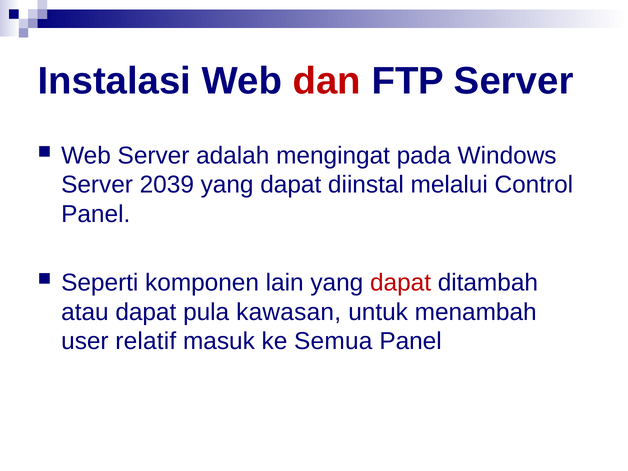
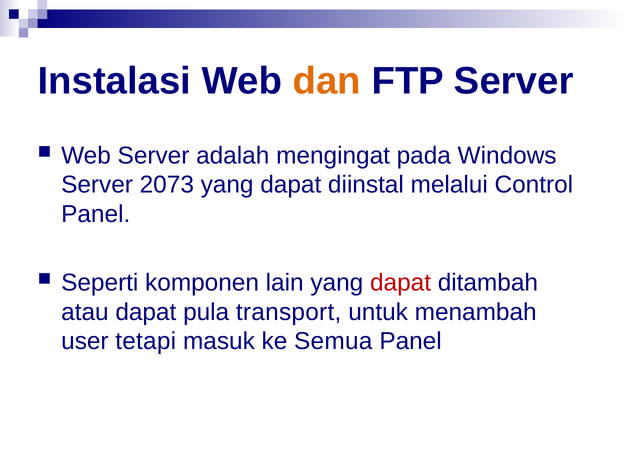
dan colour: red -> orange (327, 81)
2039: 2039 -> 2073 (167, 185)
kawasan: kawasan -> transport (289, 312)
relatif: relatif -> tetapi (146, 341)
